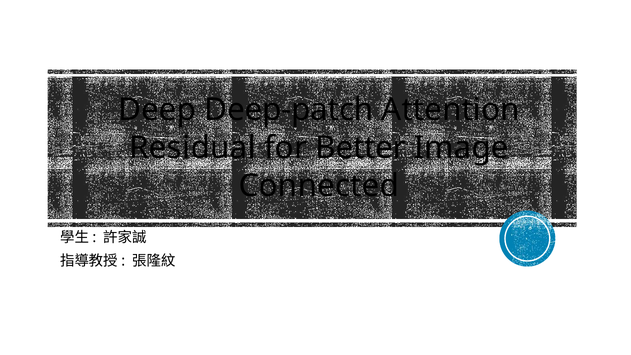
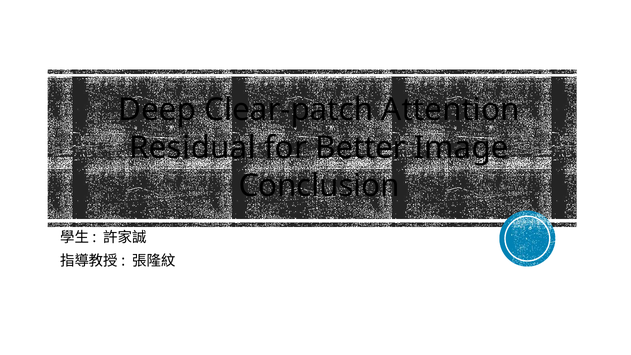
Deep-patch: Deep-patch -> Clear-patch (289, 110)
Connected: Connected -> Conclusion (319, 186)
